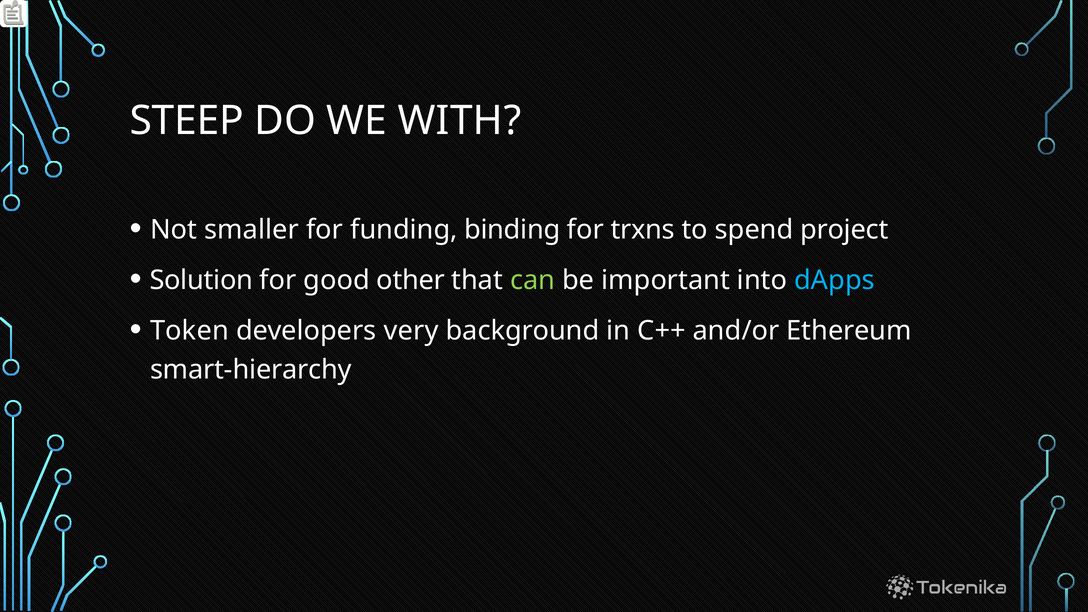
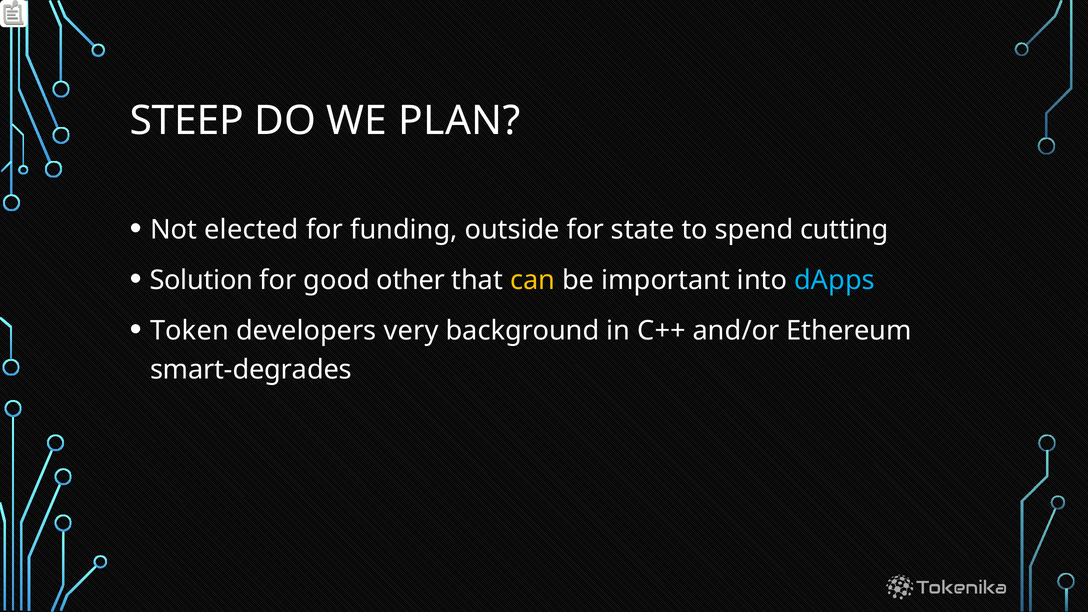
WITH: WITH -> PLAN (459, 121)
smaller: smaller -> elected (251, 230)
binding: binding -> outside (512, 230)
trxns: trxns -> state (643, 230)
project: project -> cutting (844, 230)
can colour: light green -> yellow (533, 280)
smart-hierarchy: smart-hierarchy -> smart-degrades (251, 370)
